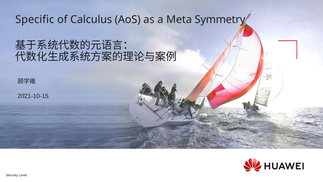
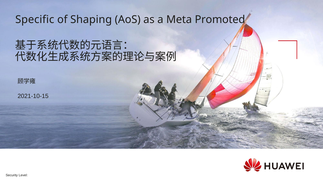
Calculus: Calculus -> Shaping (91, 20)
Symmetry: Symmetry -> Promoted (220, 20)
